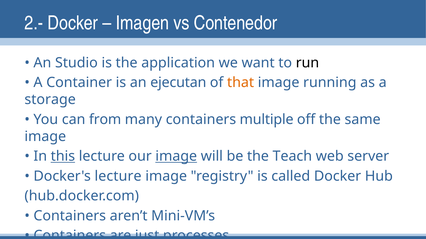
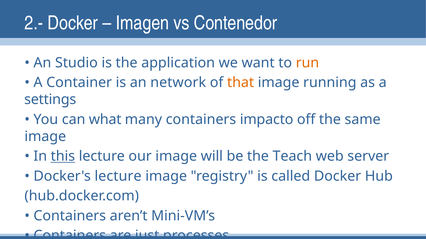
run colour: black -> orange (307, 63)
ejecutan: ejecutan -> network (178, 83)
storage: storage -> settings (50, 100)
from: from -> what (105, 120)
multiple: multiple -> impacto (267, 120)
image underline: present -> none (176, 157)
